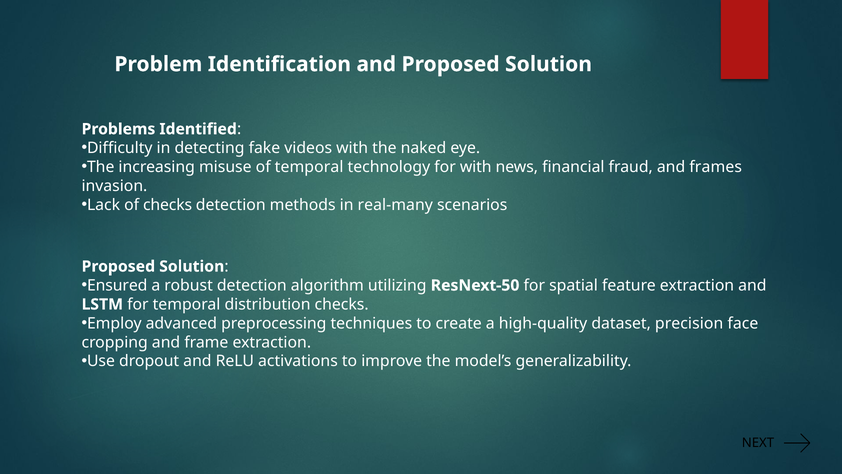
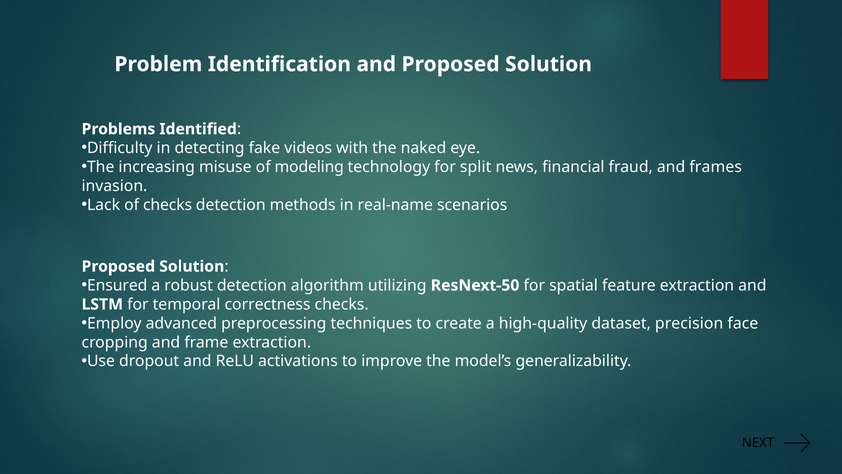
of temporal: temporal -> modeling (309, 167)
for with: with -> split (476, 167)
real-many: real-many -> real-name (395, 205)
distribution: distribution -> correctness (268, 304)
